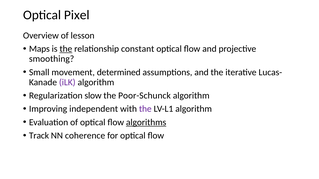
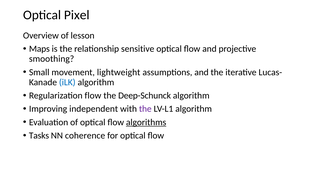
the underline: present -> none (66, 49)
constant: constant -> sensitive (138, 49)
determined: determined -> lightweight (119, 72)
iLK colour: purple -> blue (67, 82)
Regularization slow: slow -> flow (93, 96)
Poor-Schunck: Poor-Schunck -> Deep-Schunck (145, 96)
Track: Track -> Tasks (39, 136)
